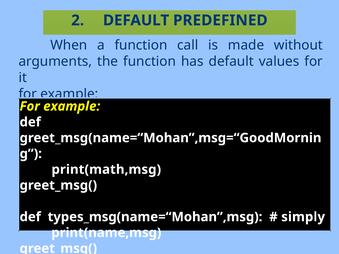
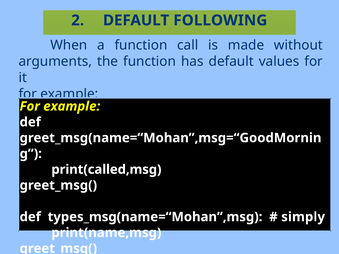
PREDEFINED: PREDEFINED -> FOLLOWING (220, 20)
print(math,msg: print(math,msg -> print(called,msg (106, 170)
